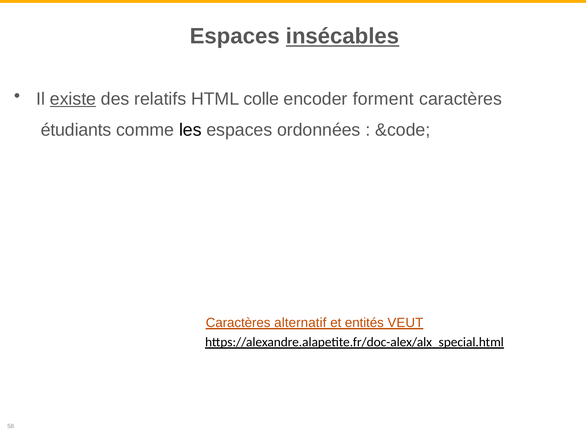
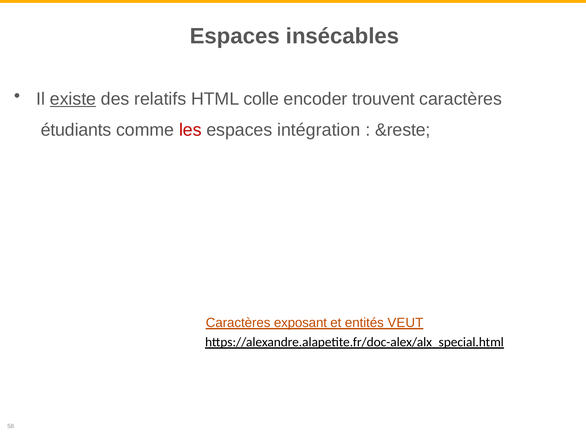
insécables underline: present -> none (343, 36)
forment: forment -> trouvent (383, 99)
les colour: black -> red (190, 130)
ordonnées: ordonnées -> intégration (319, 130)
&code: &code -> &reste (403, 130)
alternatif: alternatif -> exposant (300, 323)
